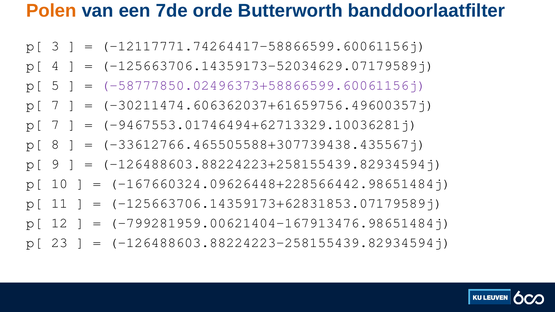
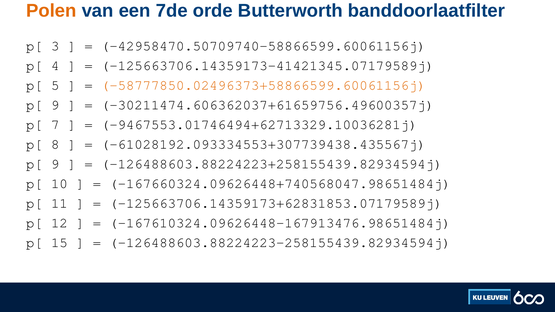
-12117771.74264417-58866599.60061156j: -12117771.74264417-58866599.60061156j -> -42958470.50709740-58866599.60061156j (264, 46)
-125663706.14359173-52034629.07179589j: -125663706.14359173-52034629.07179589j -> -125663706.14359173-41421345.07179589j (268, 66)
-58777850.02496373+58866599.60061156j colour: purple -> orange (264, 85)
7: 7 -> 9 (55, 105)
-33612766.465505588+307739438.435567j: -33612766.465505588+307739438.435567j -> -61028192.093334553+307739438.435567j (264, 144)
-167660324.09626448+228566442.98651484j: -167660324.09626448+228566442.98651484j -> -167660324.09626448+740568047.98651484j (280, 184)
-799281959.00621404-167913476.98651484j: -799281959.00621404-167913476.98651484j -> -167610324.09626448-167913476.98651484j (280, 223)
23: 23 -> 15 (60, 243)
